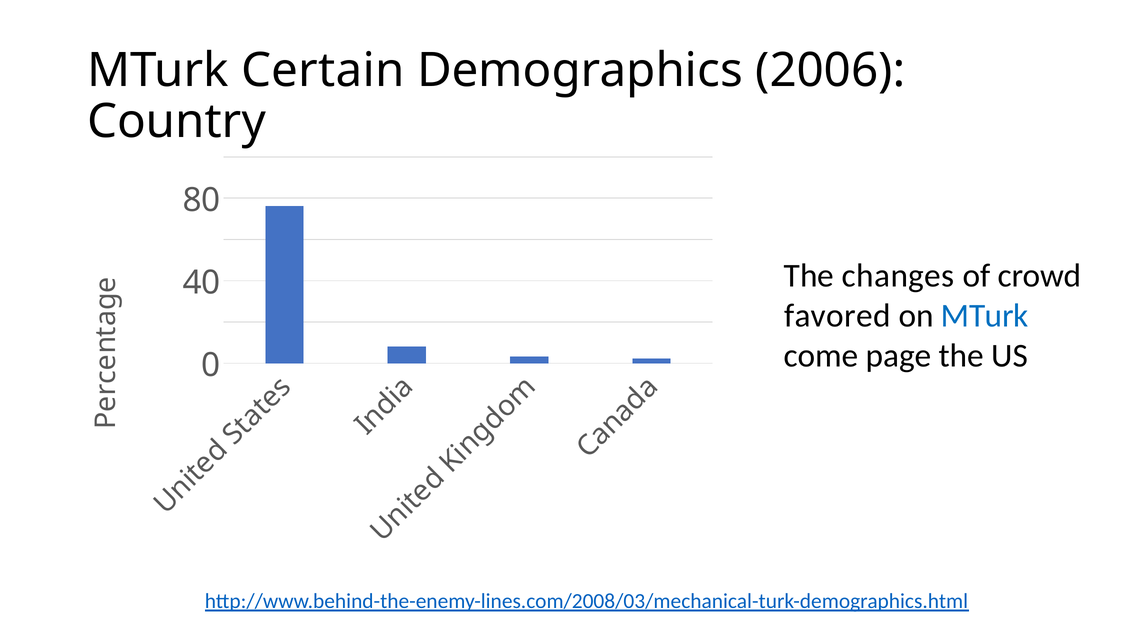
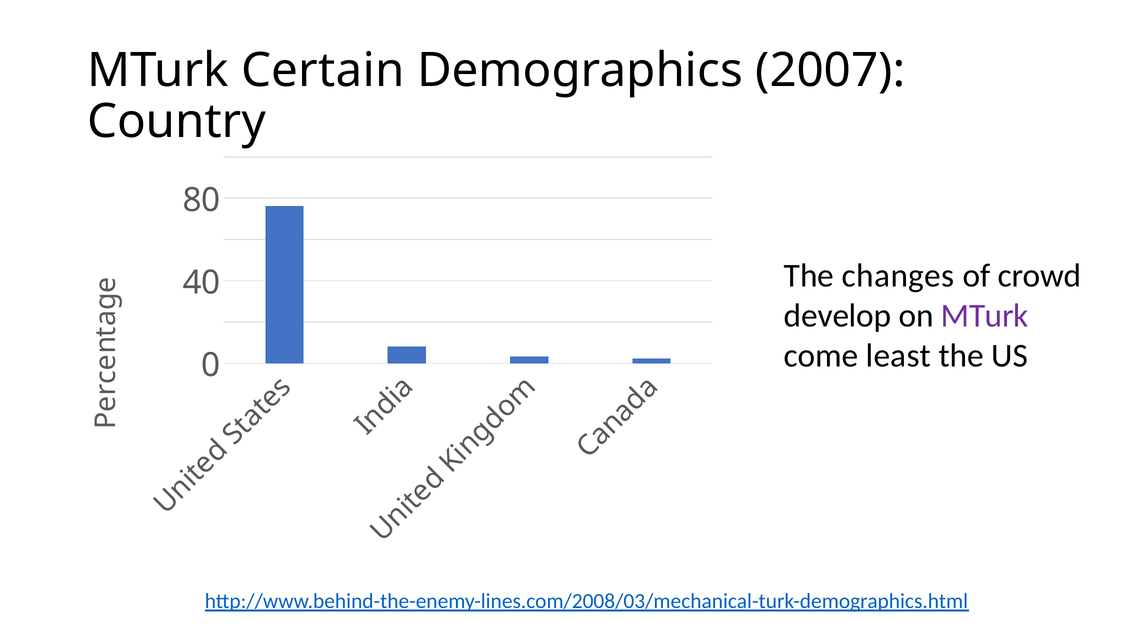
2006: 2006 -> 2007 (830, 70)
favored: favored -> develop (838, 316)
MTurk colour: blue -> purple (985, 316)
page: page -> least (898, 356)
